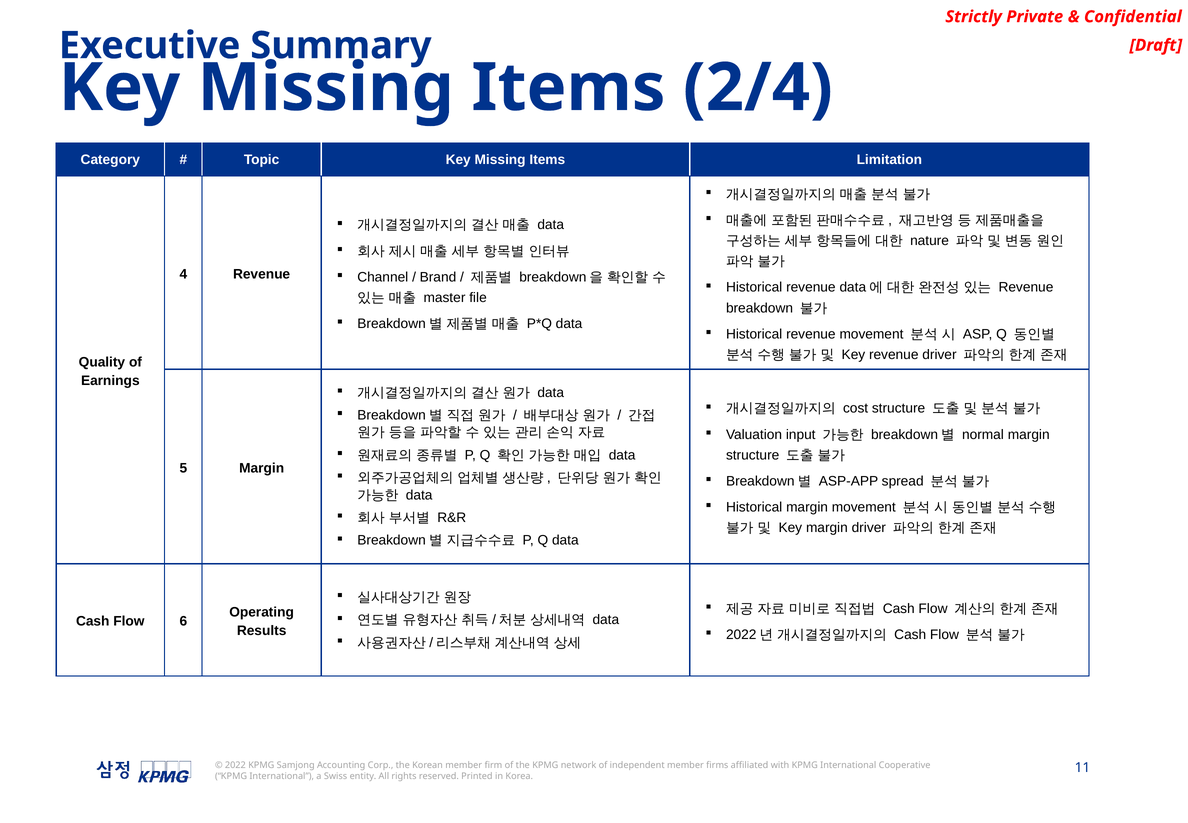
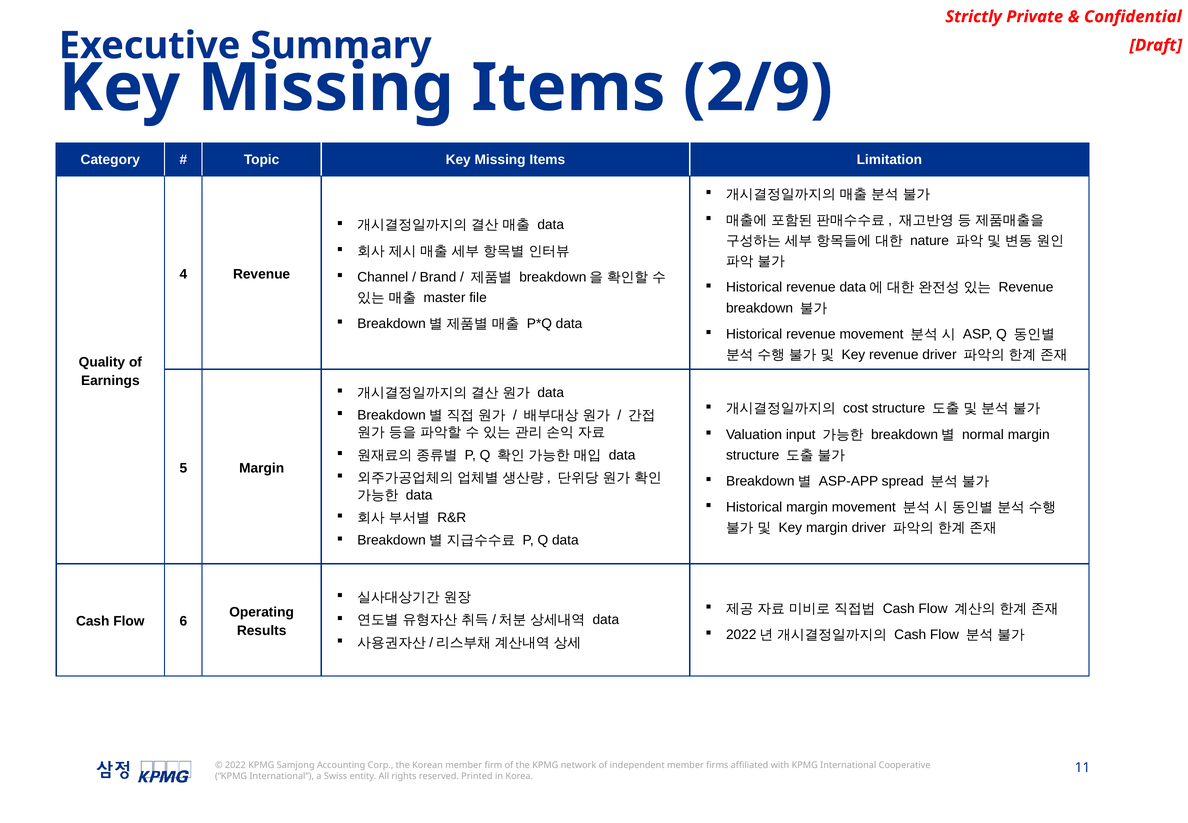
2/4: 2/4 -> 2/9 (758, 88)
